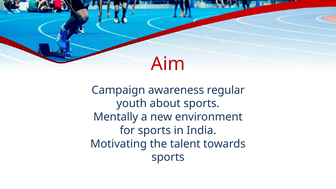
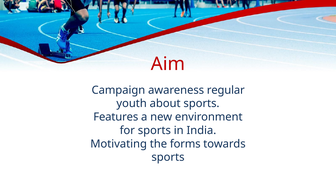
Mentally: Mentally -> Features (116, 117)
talent: talent -> forms (185, 144)
